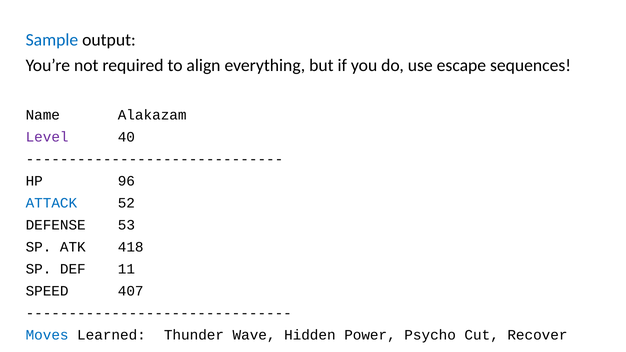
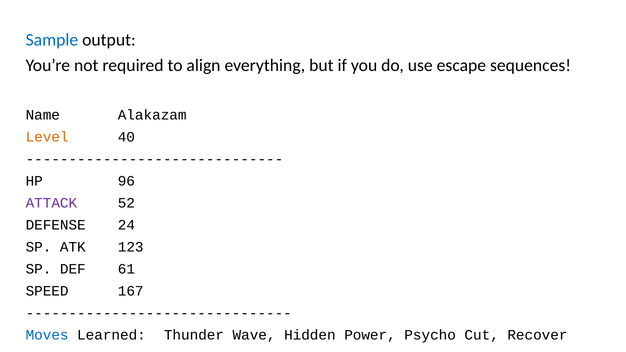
Level colour: purple -> orange (47, 137)
ATTACK colour: blue -> purple (51, 203)
53: 53 -> 24 (126, 225)
418: 418 -> 123 (131, 247)
11: 11 -> 61 (126, 269)
407: 407 -> 167 (131, 291)
